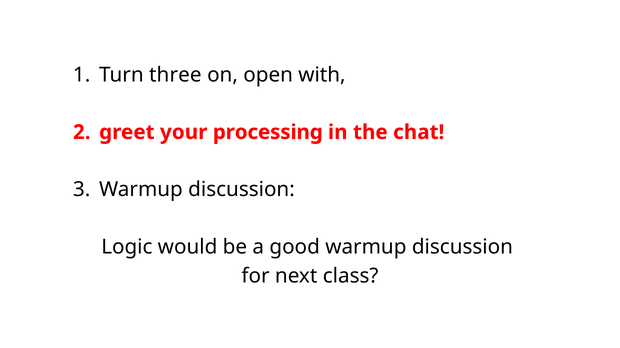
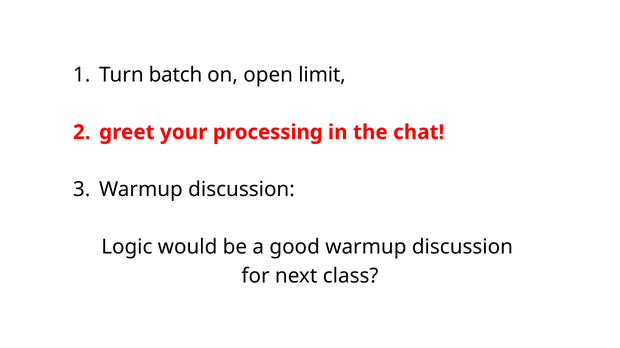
three: three -> batch (175, 75)
with: with -> limit (322, 75)
